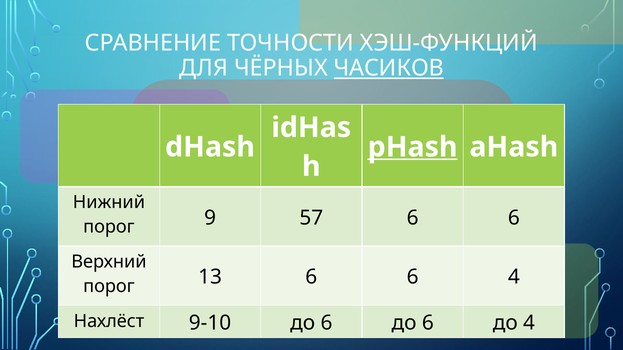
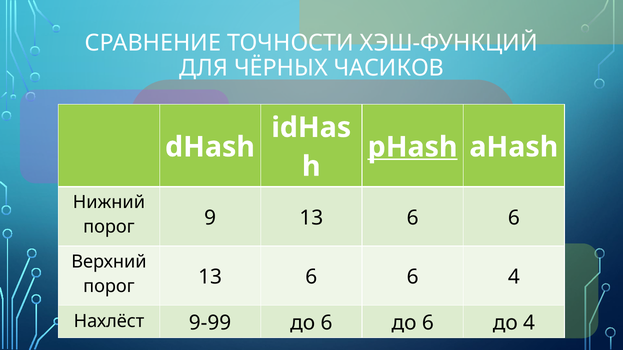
ЧАСИКОВ underline: present -> none (389, 68)
9 57: 57 -> 13 (311, 218)
9-10: 9-10 -> 9-99 (210, 323)
